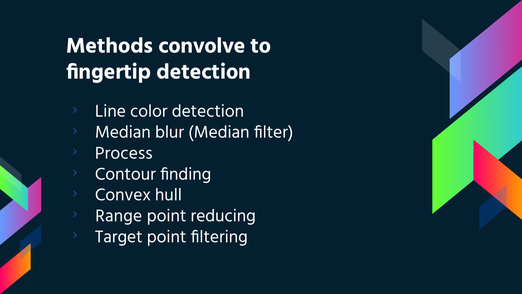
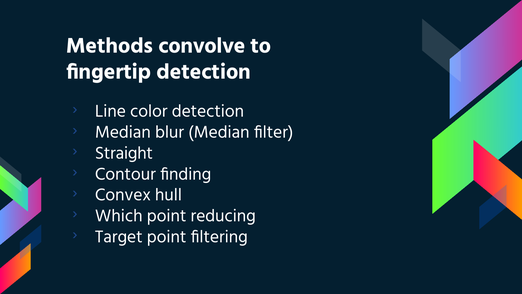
Process: Process -> Straight (124, 153)
Range: Range -> Which (119, 216)
